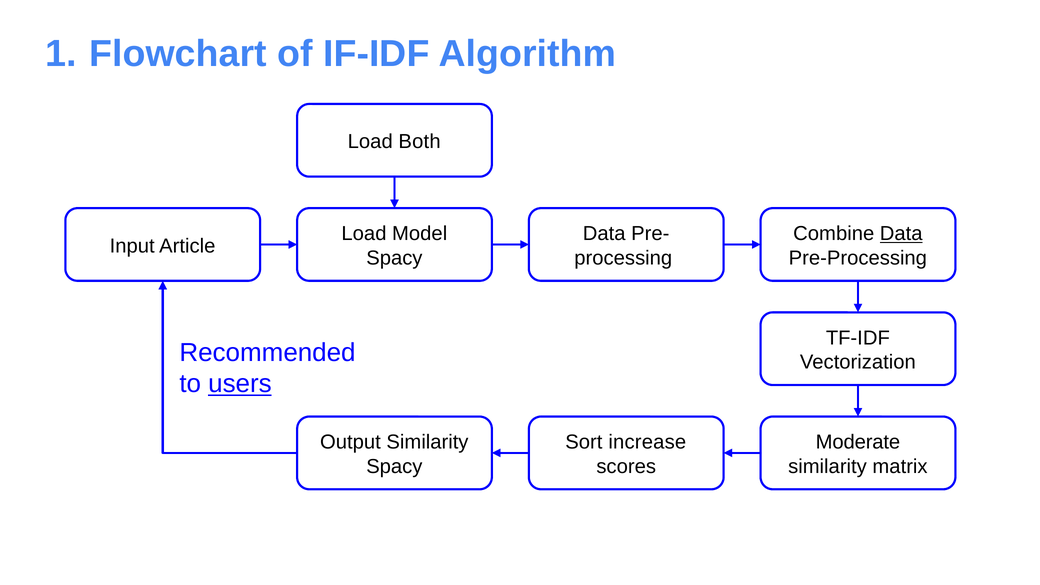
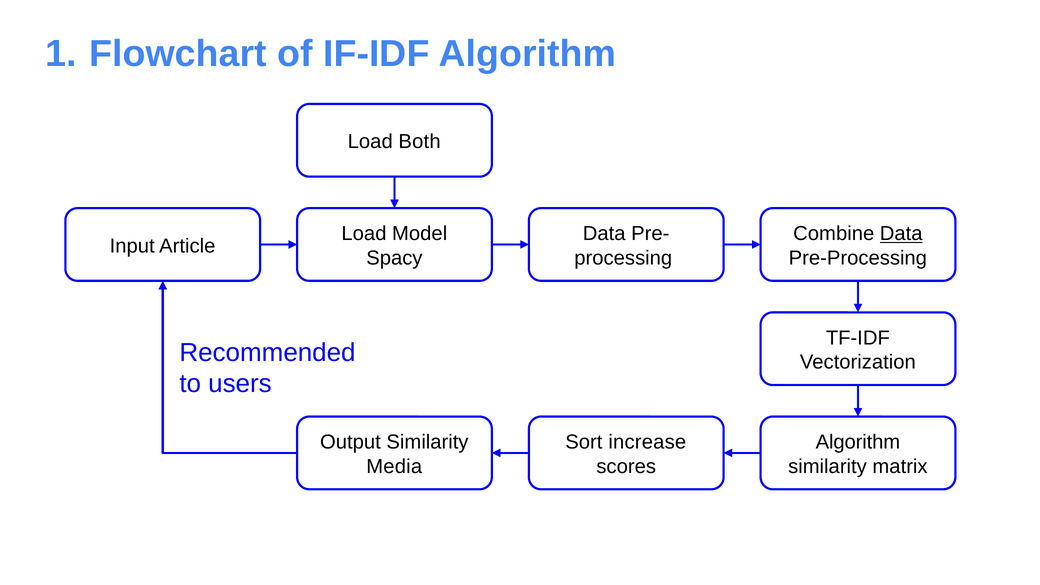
users underline: present -> none (240, 384)
Moderate: Moderate -> Algorithm (858, 442)
Spacy: Spacy -> Media (394, 466)
